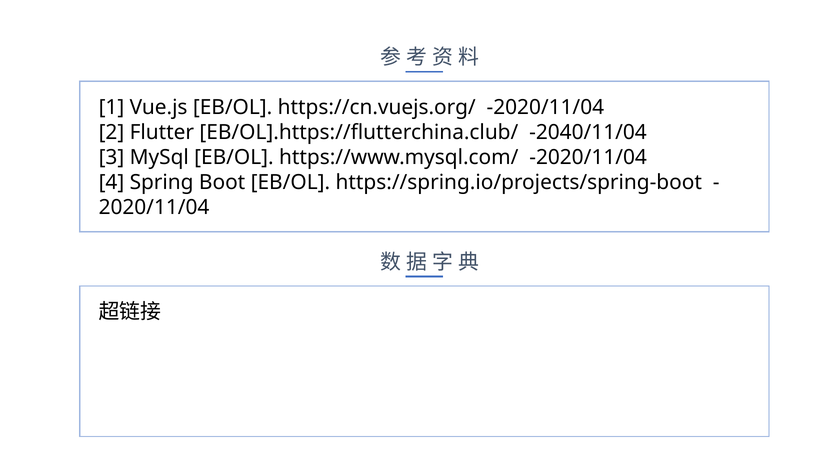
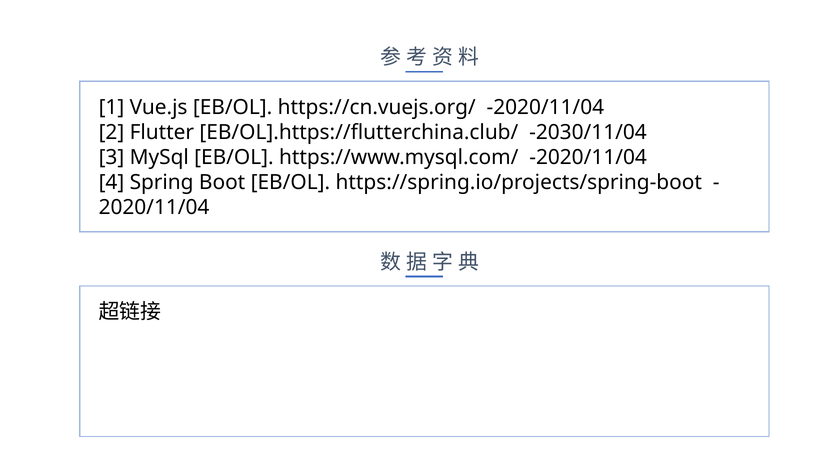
-2040/11/04: -2040/11/04 -> -2030/11/04 (588, 132)
